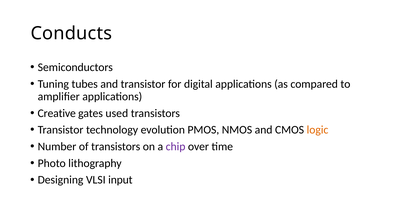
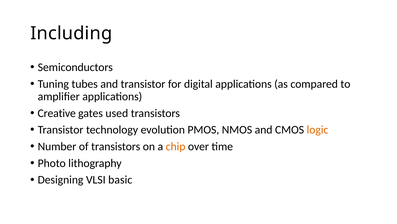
Conducts: Conducts -> Including (71, 33)
chip colour: purple -> orange (176, 146)
input: input -> basic (120, 179)
